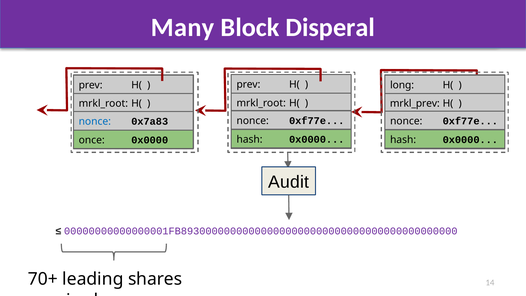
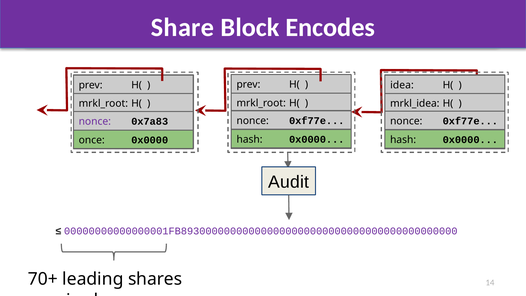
Many: Many -> Share (183, 27)
Disperal: Disperal -> Encodes (330, 27)
long: long -> idea (402, 85)
mrkl_prev: mrkl_prev -> mrkl_idea (415, 104)
nonce colour: blue -> purple (95, 121)
